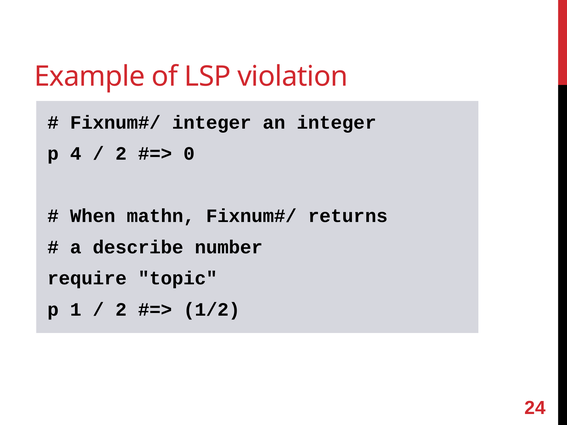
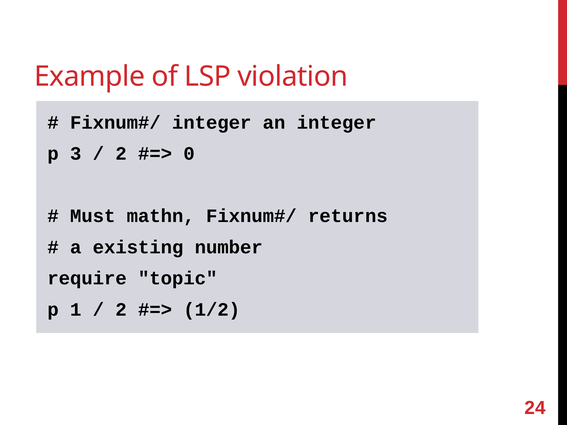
4: 4 -> 3 (76, 154)
When: When -> Must (93, 216)
describe: describe -> existing (138, 247)
